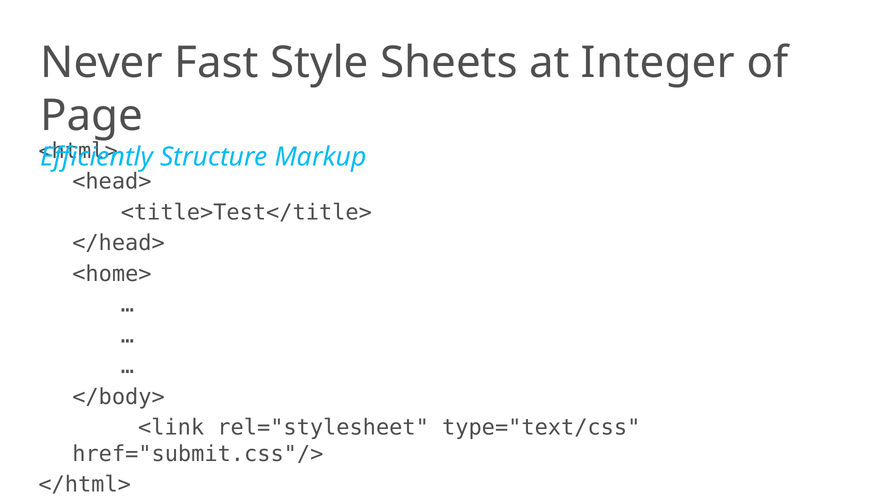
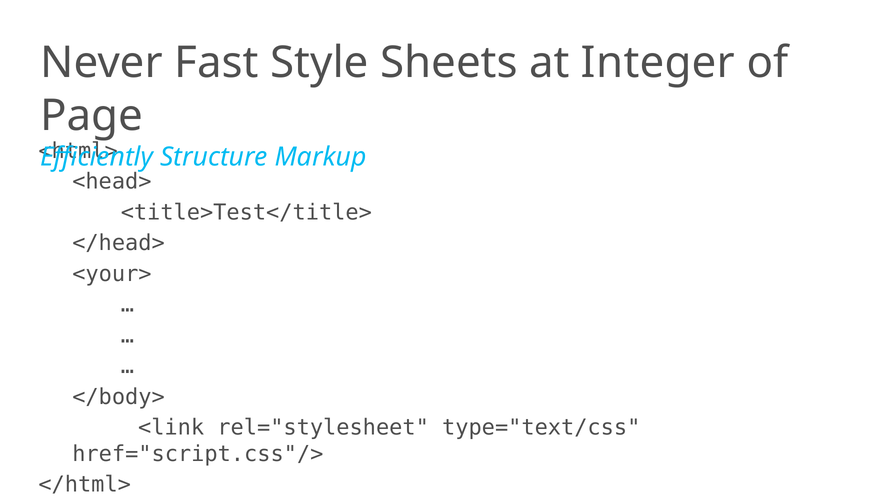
<home>: <home> -> <your> (112, 274)
href="submit.css"/>: href="submit.css"/> -> href="script.css"/> (198, 454)
